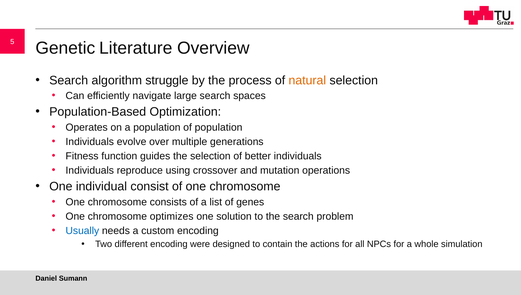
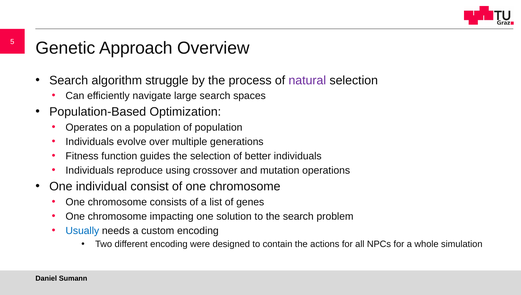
Literature: Literature -> Approach (136, 48)
natural colour: orange -> purple (307, 80)
optimizes: optimizes -> impacting (172, 216)
